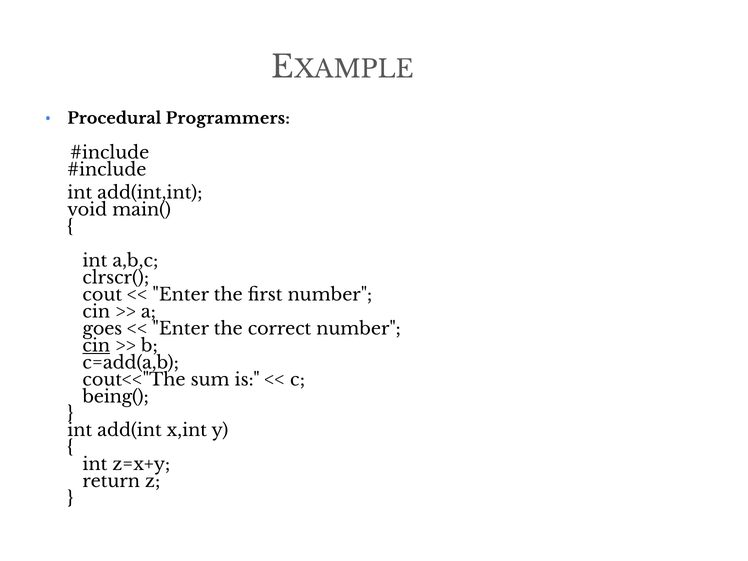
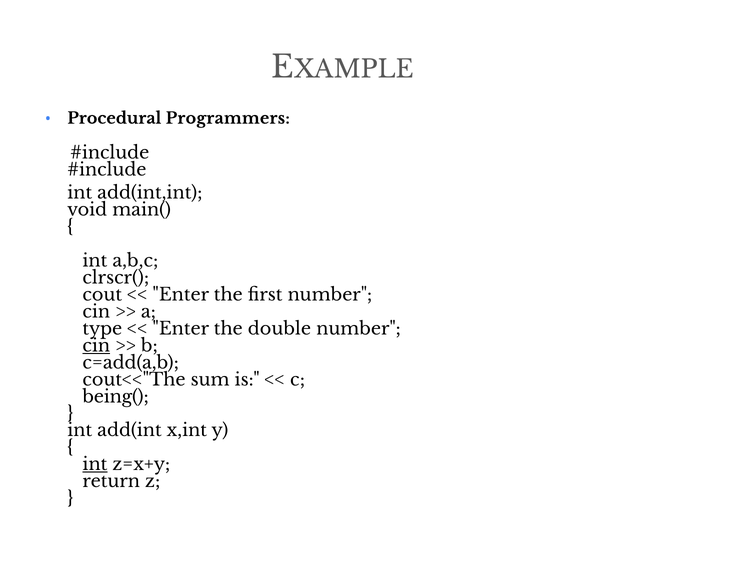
goes: goes -> type (102, 329)
correct: correct -> double (279, 329)
int underline: none -> present (95, 465)
